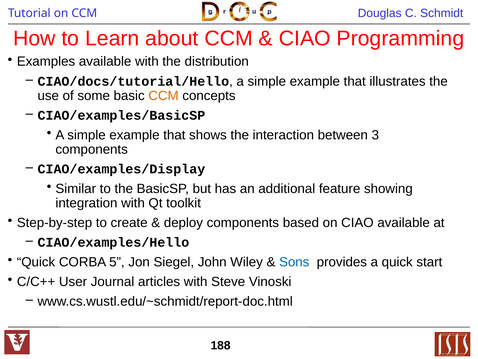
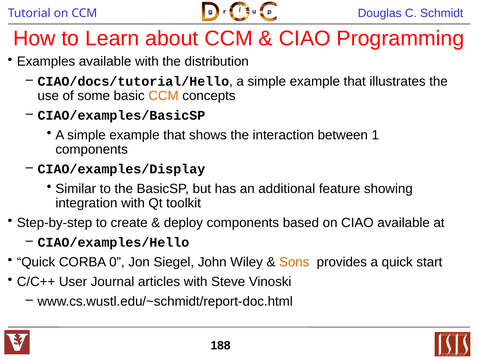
3: 3 -> 1 (375, 135)
5: 5 -> 0 (117, 262)
Sons colour: blue -> orange (294, 262)
